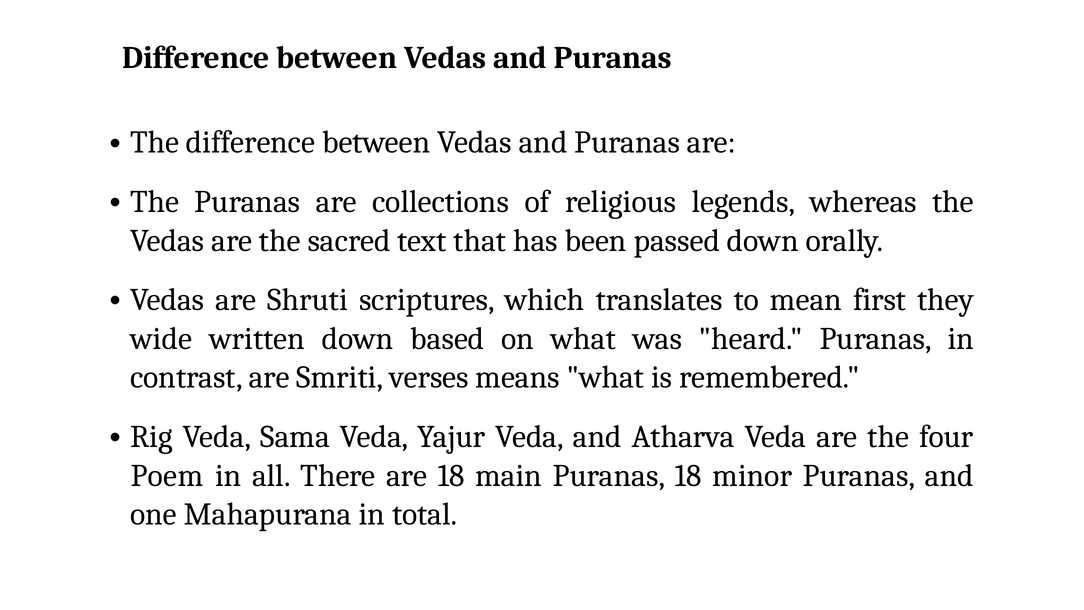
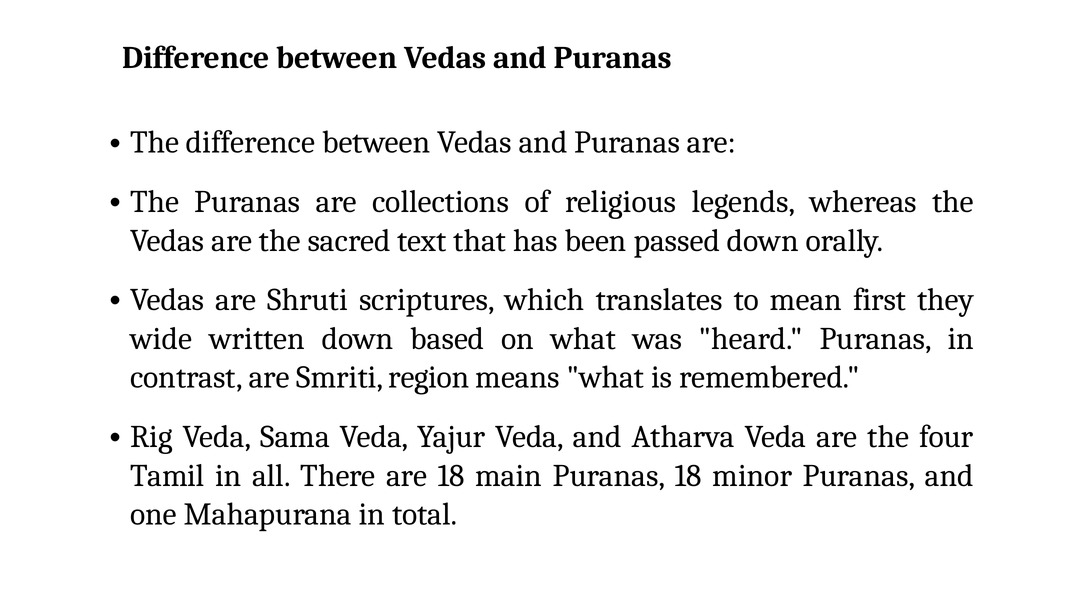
verses: verses -> region (429, 377)
Poem: Poem -> Tamil (167, 475)
